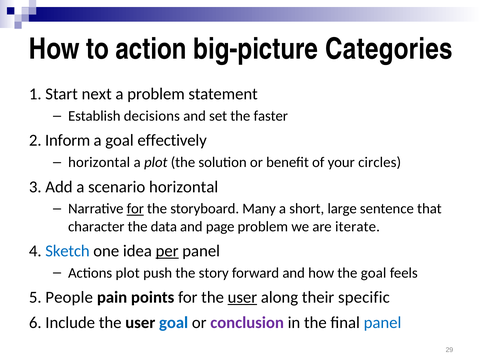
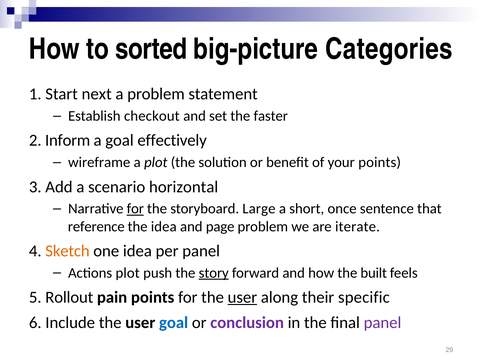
action: action -> sorted (151, 49)
decisions: decisions -> checkout (152, 116)
horizontal: horizontal -> wireframe (99, 162)
your circles: circles -> points (380, 162)
Many: Many -> Large (259, 208)
large: large -> once (342, 208)
character: character -> reference (96, 226)
the data: data -> idea (164, 226)
Sketch colour: blue -> orange (67, 251)
per underline: present -> none (167, 251)
story underline: none -> present (214, 272)
the goal: goal -> built (374, 272)
People: People -> Rollout (69, 297)
panel colour: blue -> purple (383, 322)
